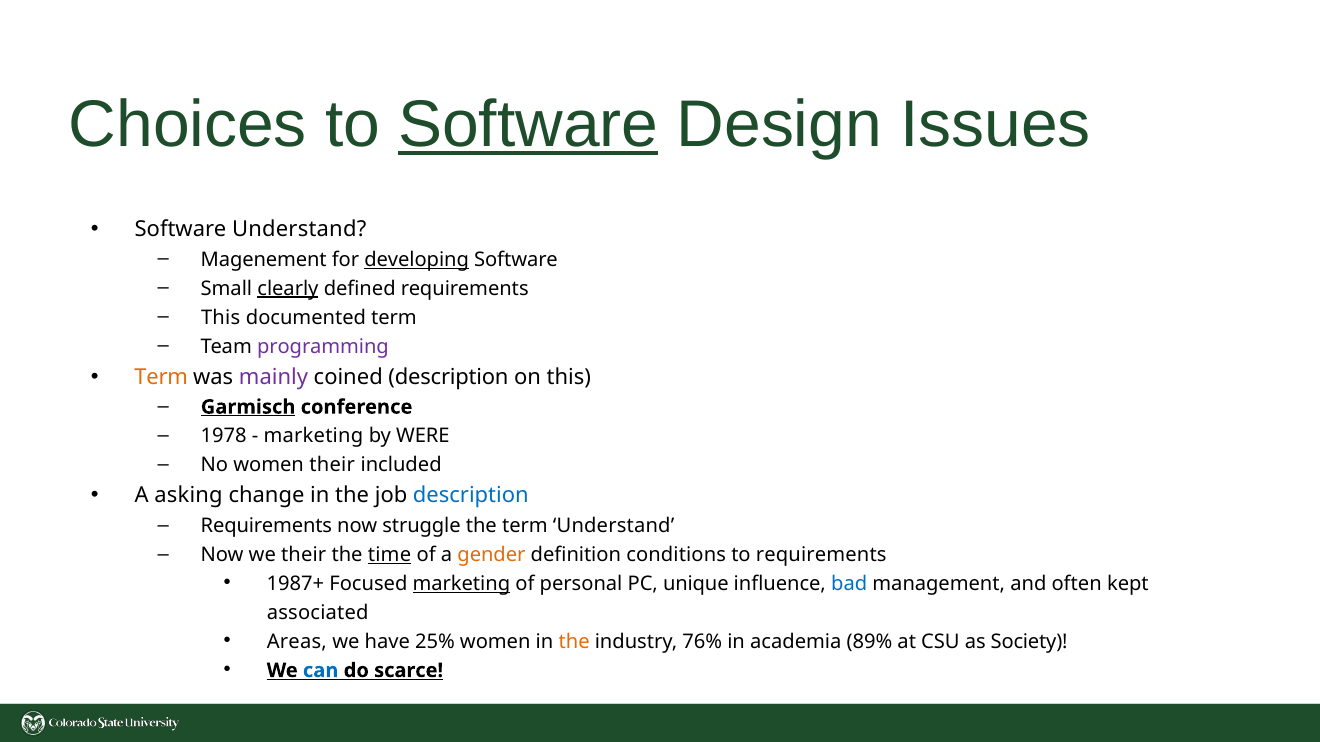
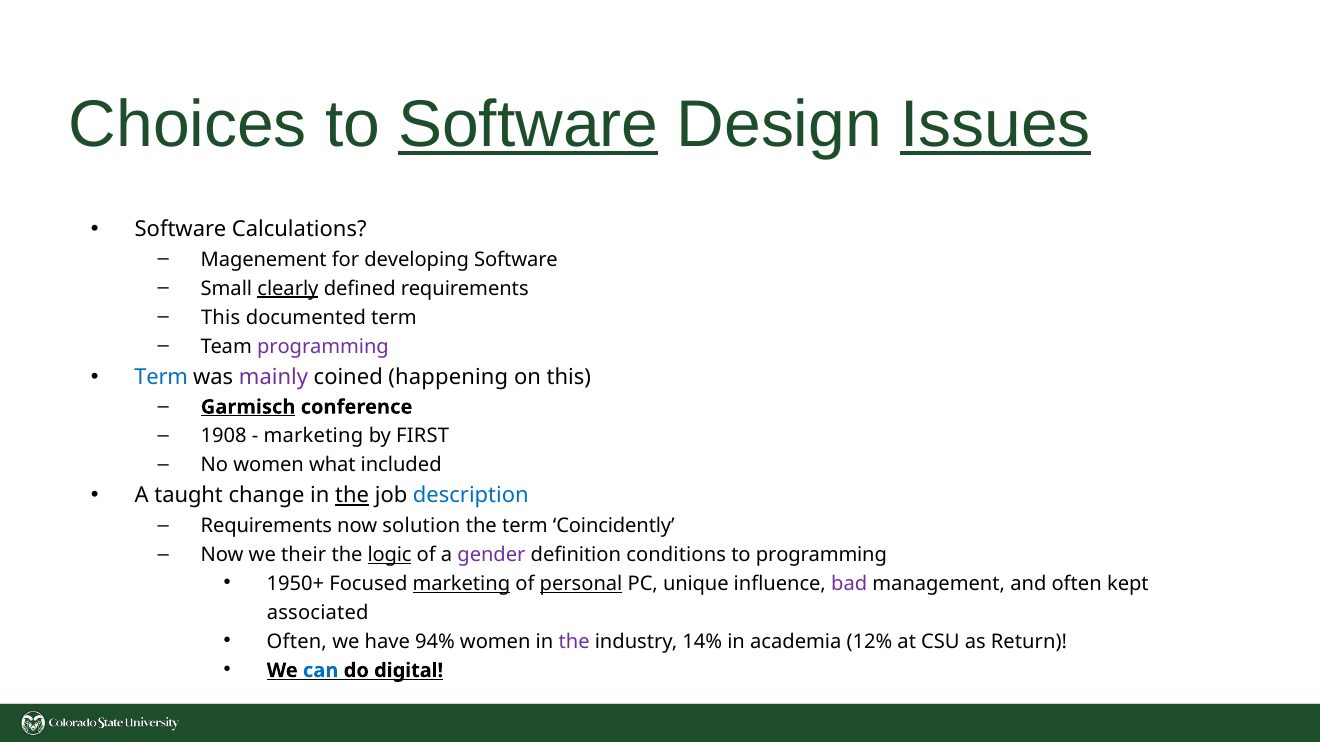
Issues underline: none -> present (995, 125)
Software Understand: Understand -> Calculations (299, 230)
developing underline: present -> none (417, 260)
Term colour: orange -> blue (161, 377)
coined description: description -> happening (448, 377)
1978: 1978 -> 1908 (224, 436)
WERE: WERE -> FIRST (423, 436)
women their: their -> what (332, 465)
asking: asking -> taught (189, 496)
the underline: none -> present (352, 496)
struggle: struggle -> solution (421, 526)
term Understand: Understand -> Coincidently (614, 526)
time: time -> logic (390, 555)
gender colour: orange -> purple (491, 555)
to requirements: requirements -> programming (821, 555)
1987+: 1987+ -> 1950+ (295, 584)
personal underline: none -> present (581, 584)
bad colour: blue -> purple (849, 584)
Areas: Areas -> Often (297, 642)
25%: 25% -> 94% (435, 642)
the colour: orange -> purple (574, 642)
76%: 76% -> 14% (702, 642)
89%: 89% -> 12% (869, 642)
Society: Society -> Return (1029, 642)
scarce: scarce -> digital (409, 671)
